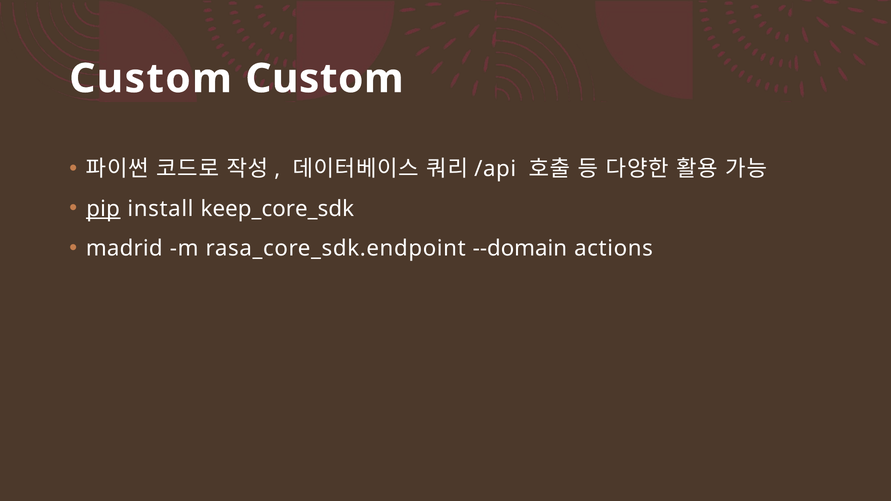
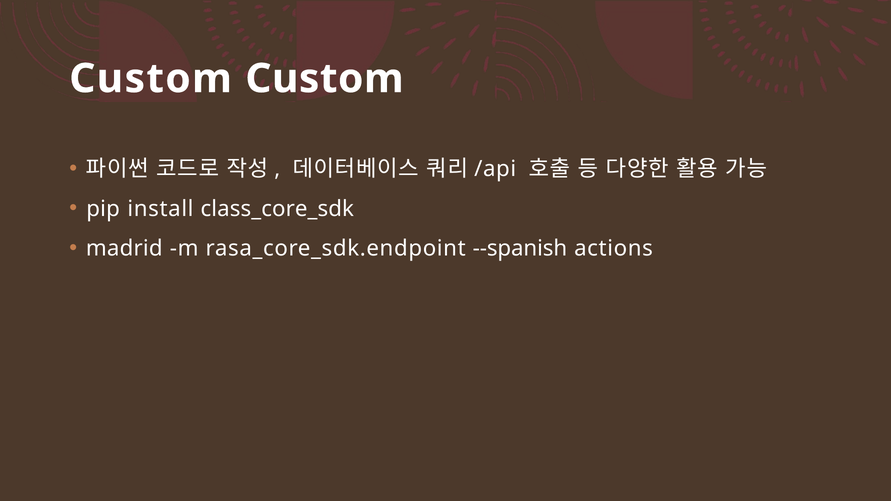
pip underline: present -> none (103, 209)
keep_core_sdk: keep_core_sdk -> class_core_sdk (277, 209)
--domain: --domain -> --spanish (520, 249)
